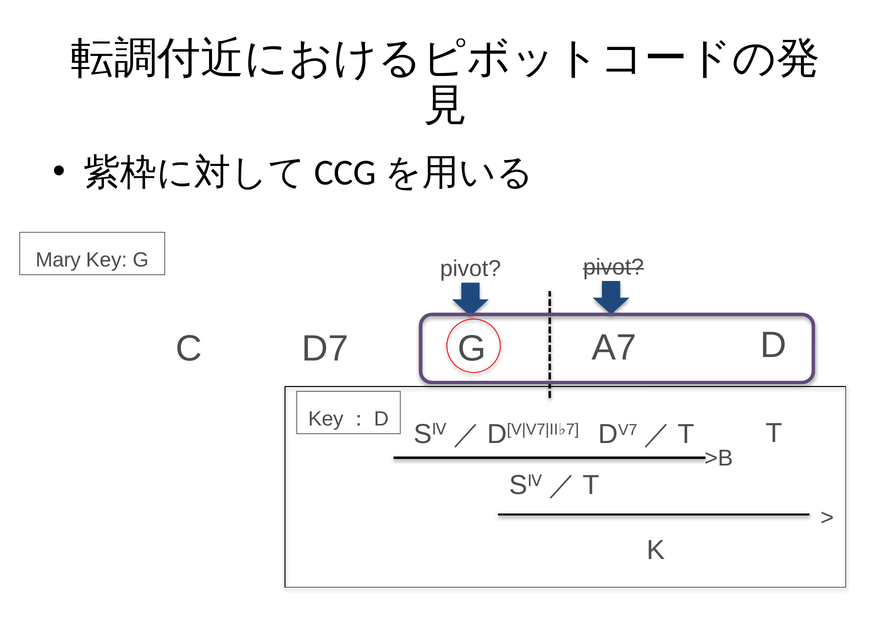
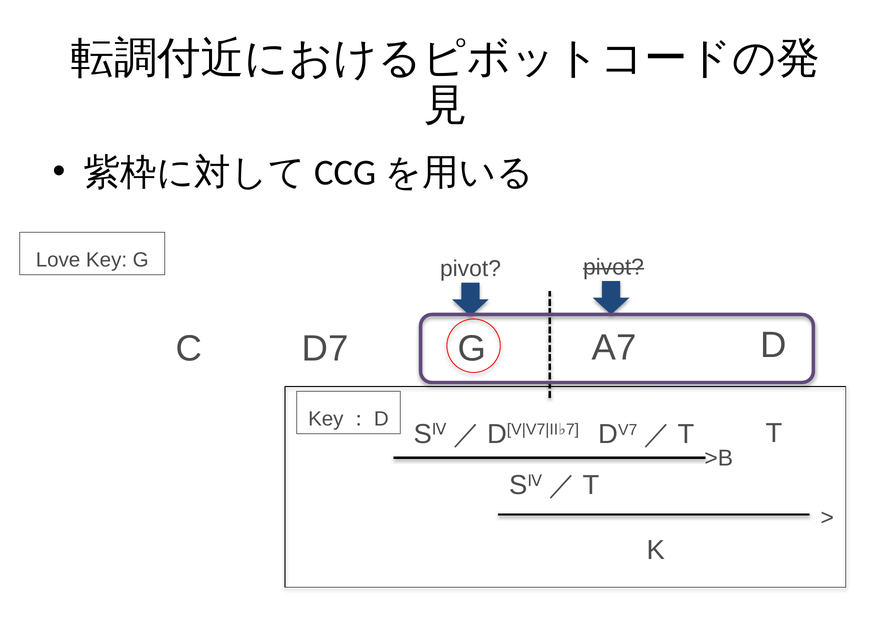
Mary: Mary -> Love (58, 260)
